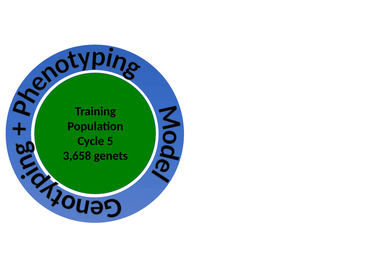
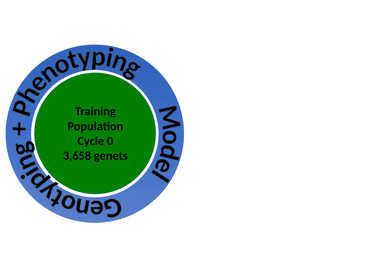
5: 5 -> 0 (110, 141)
